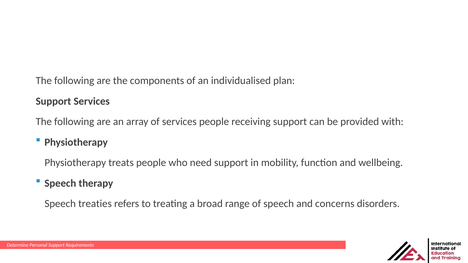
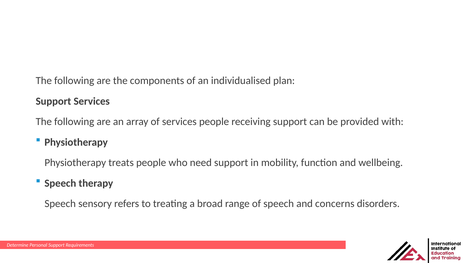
treaties: treaties -> sensory (95, 204)
